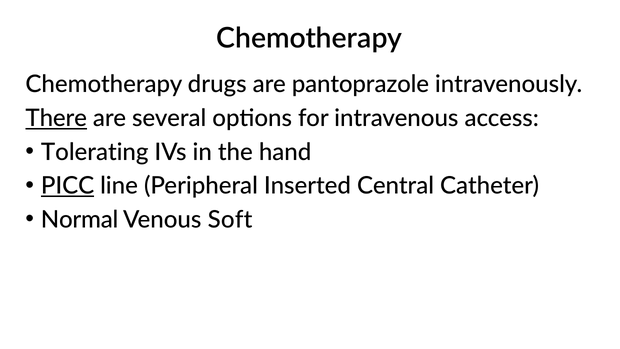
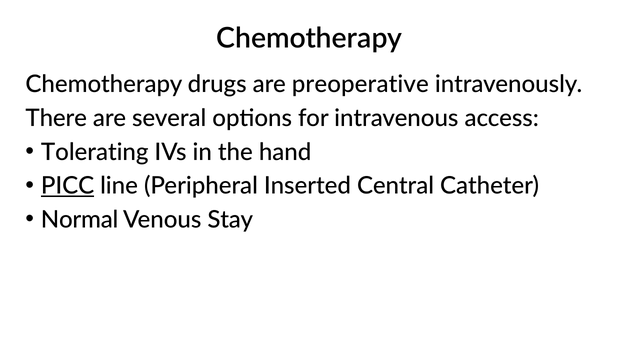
pantoprazole: pantoprazole -> preoperative (360, 84)
There underline: present -> none (56, 118)
Soft: Soft -> Stay (230, 220)
